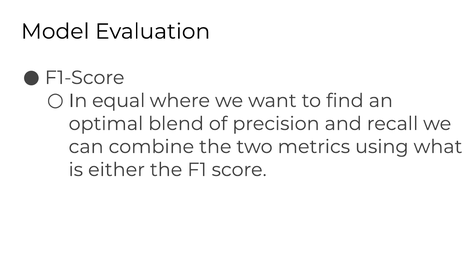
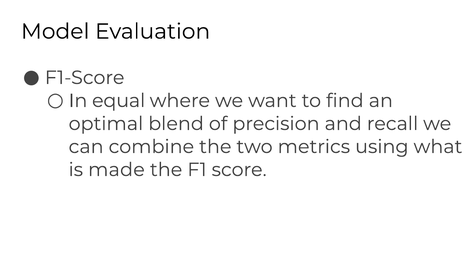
either: either -> made (116, 170)
